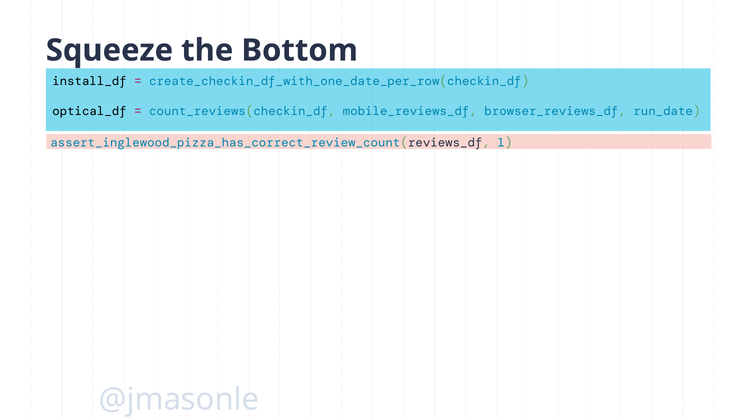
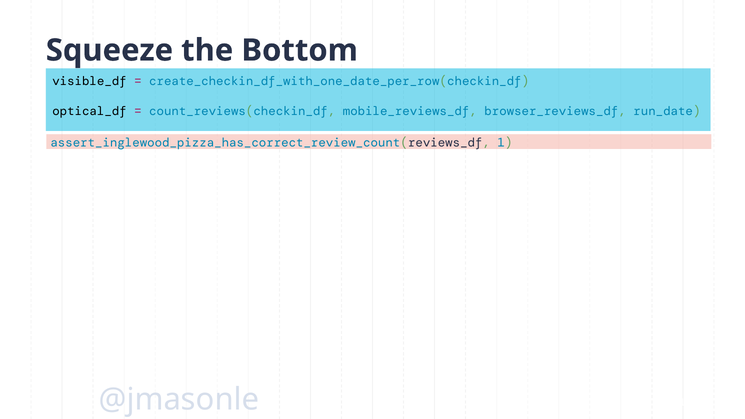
install_df: install_df -> visible_df (89, 81)
